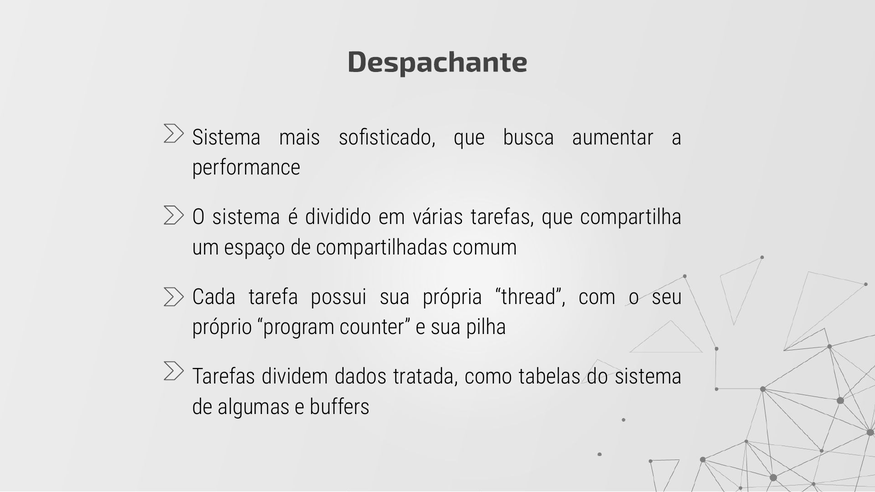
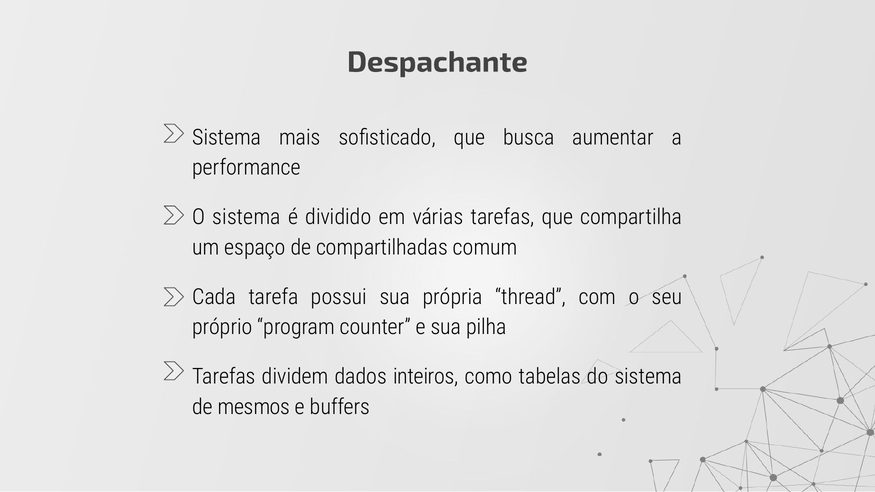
tratada: tratada -> inteiros (426, 377)
algumas: algumas -> mesmos (254, 407)
